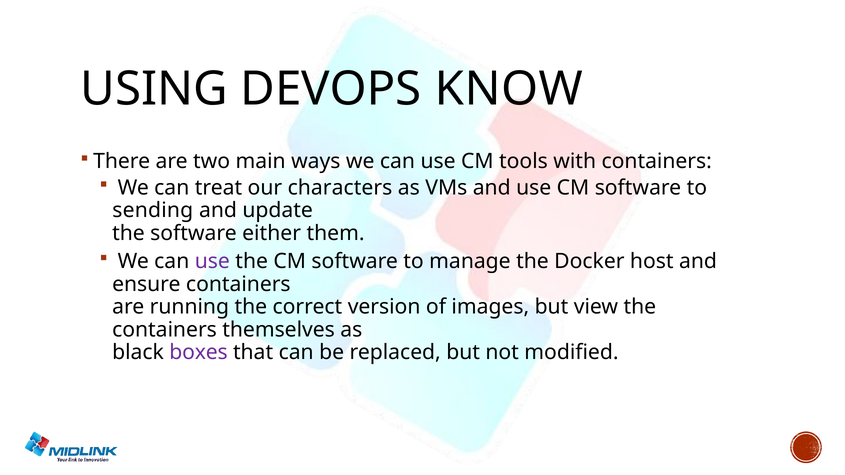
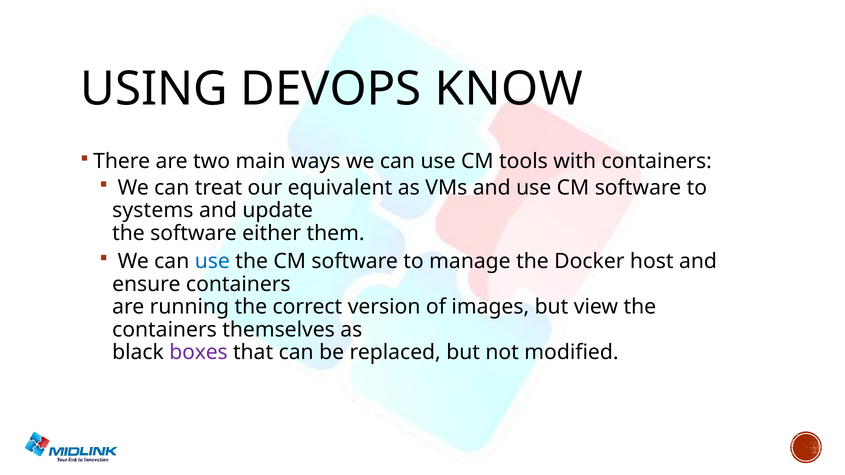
characters: characters -> equivalent (340, 188)
sending: sending -> systems (153, 211)
use colour: purple -> blue (212, 262)
